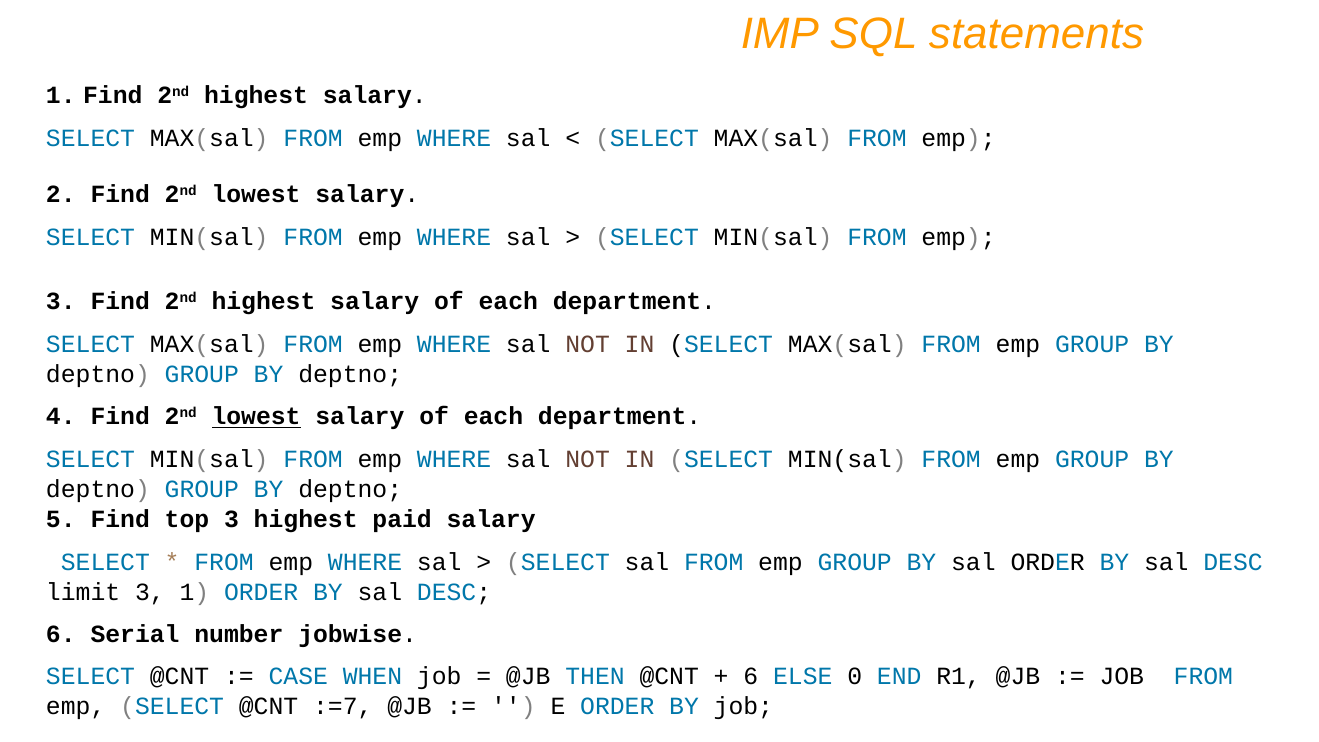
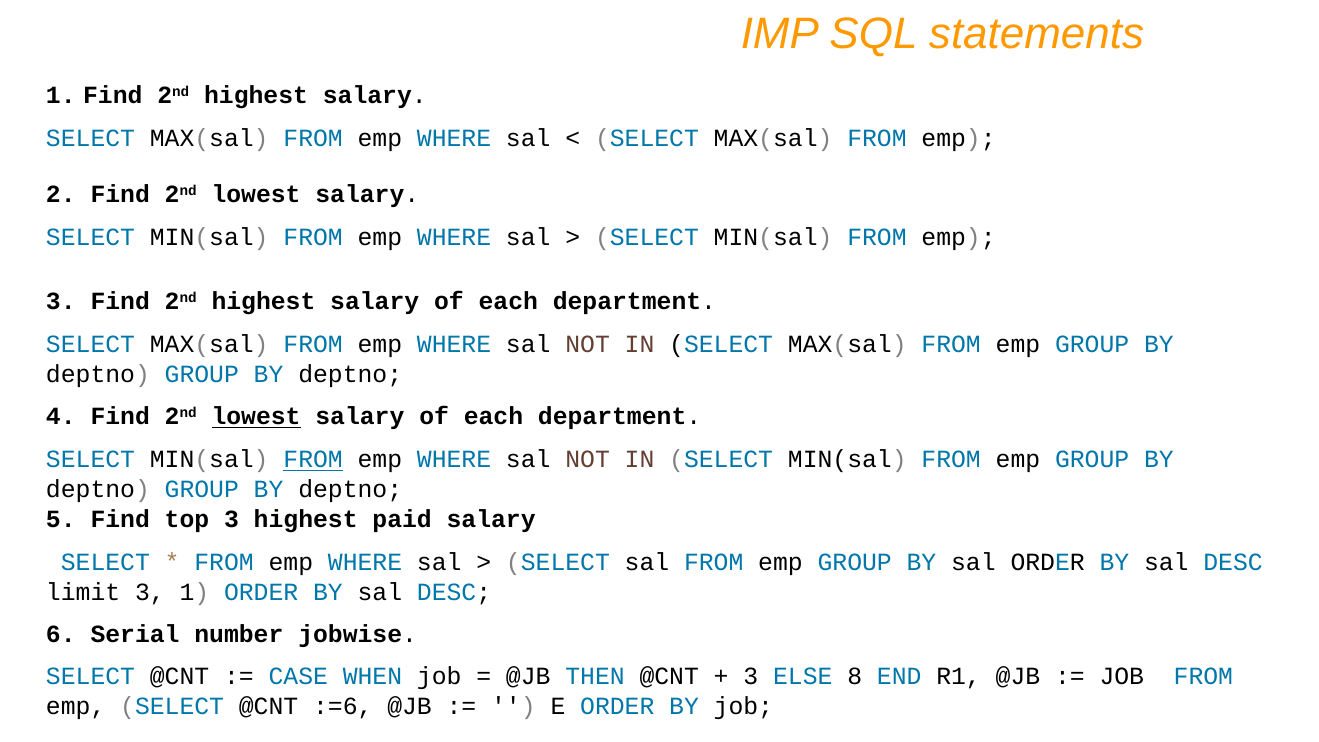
FROM underline: none -> present (313, 460)
6: 6 -> 3 (751, 677)
0: 0 -> 8 (855, 677)
:=7: :=7 -> :=6 (343, 706)
